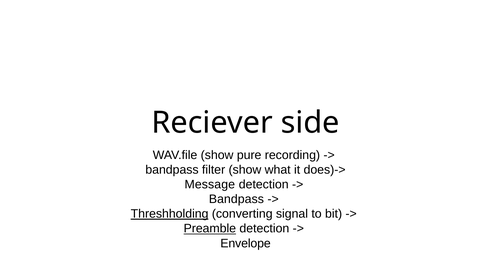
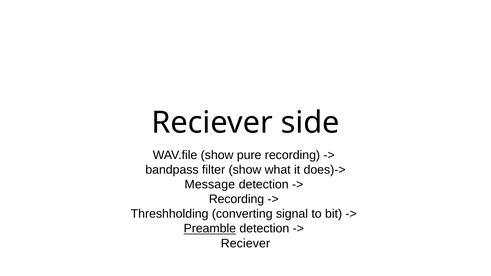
Bandpass: Bandpass -> Recording (236, 199)
Threshholding underline: present -> none (170, 214)
Envelope: Envelope -> Reciever (245, 243)
